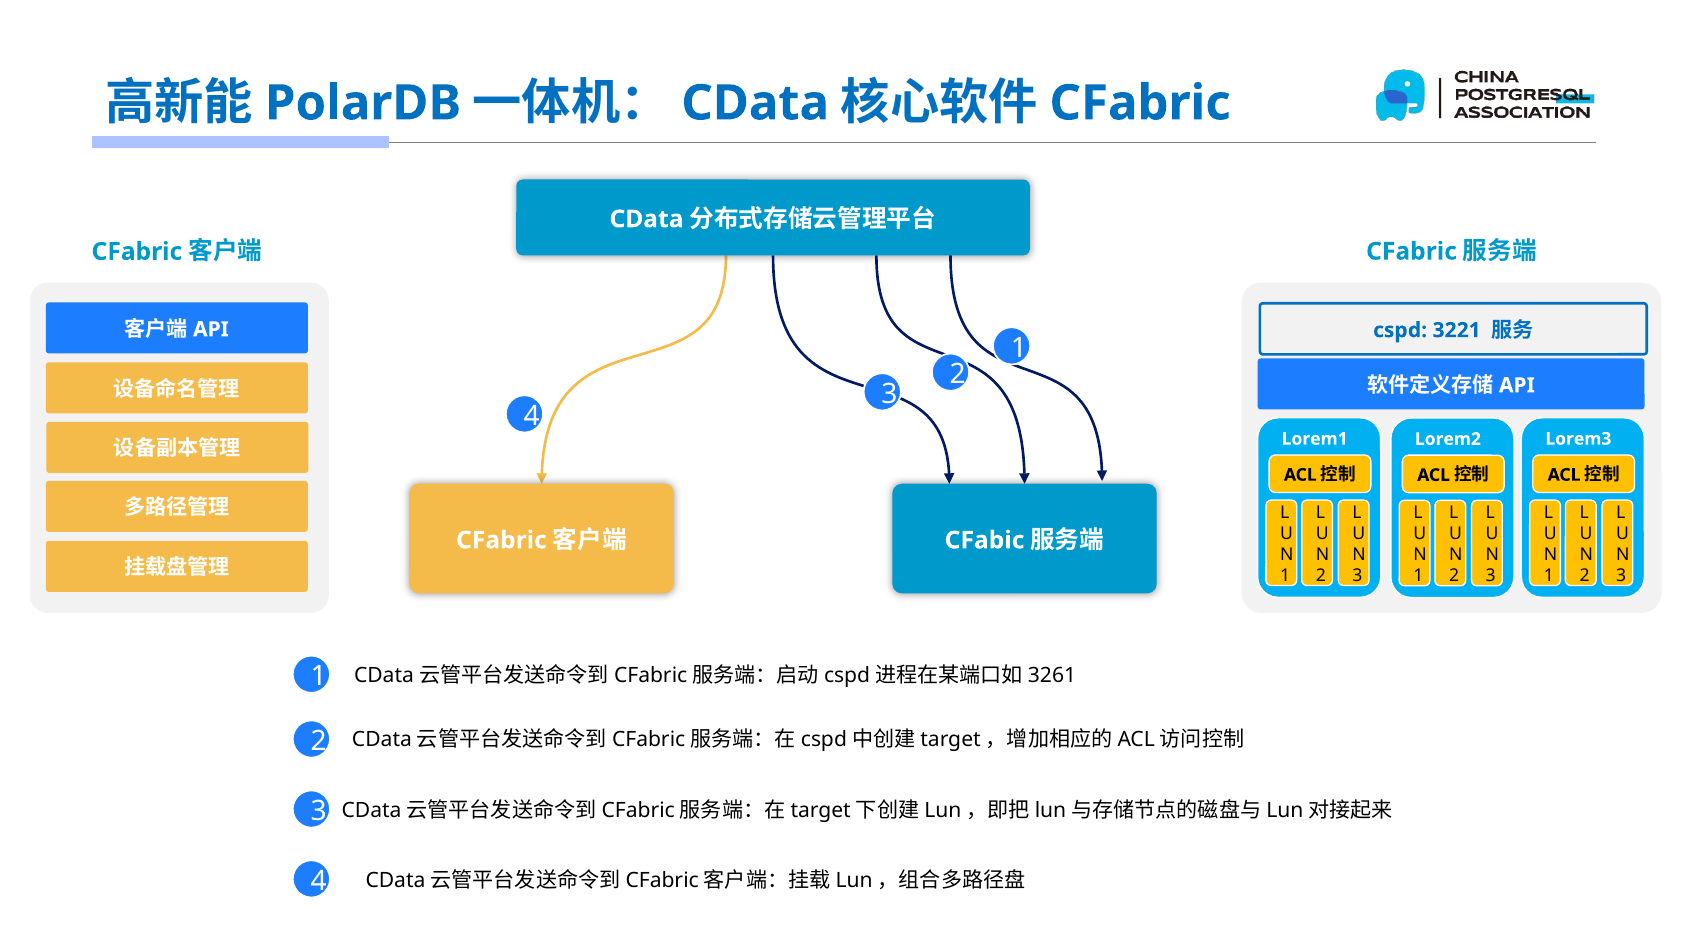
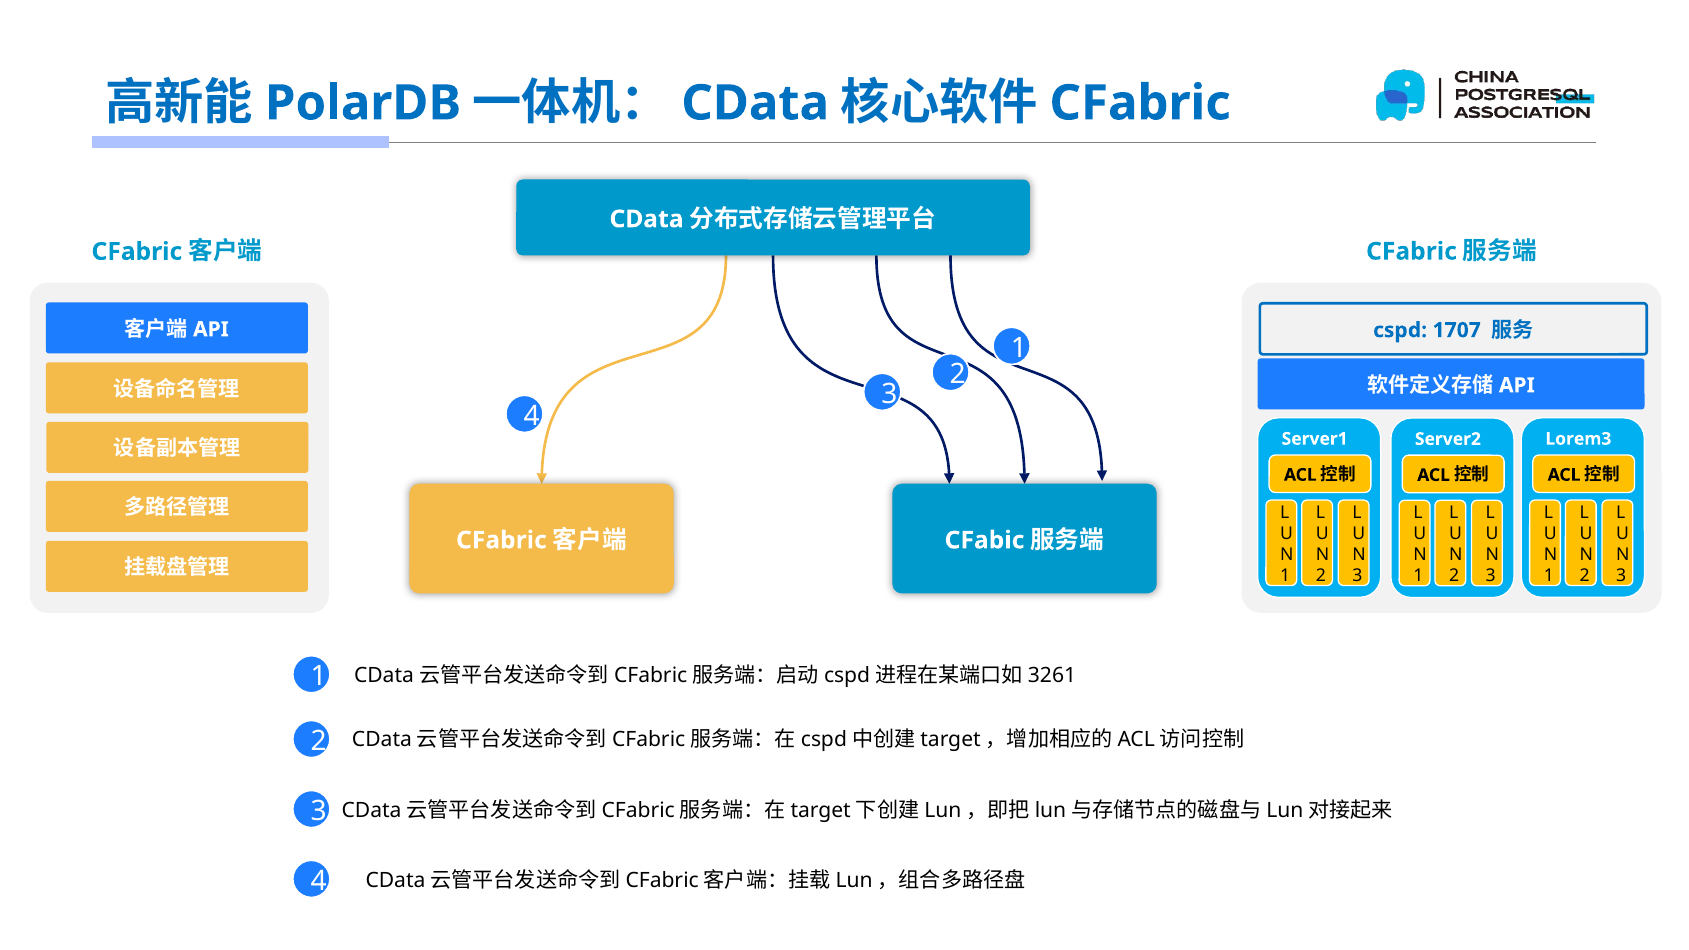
3221: 3221 -> 1707 (1457, 330)
Lorem1: Lorem1 -> Server1 (1315, 439)
Lorem2: Lorem2 -> Server2 (1448, 439)
